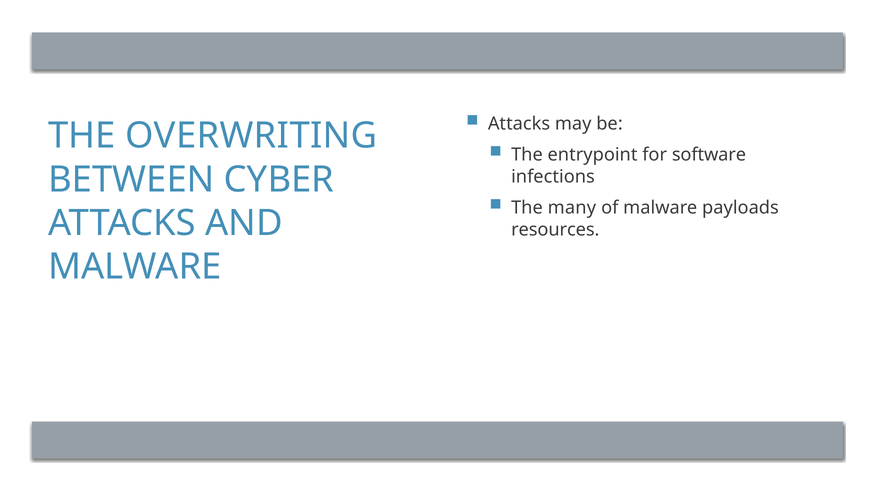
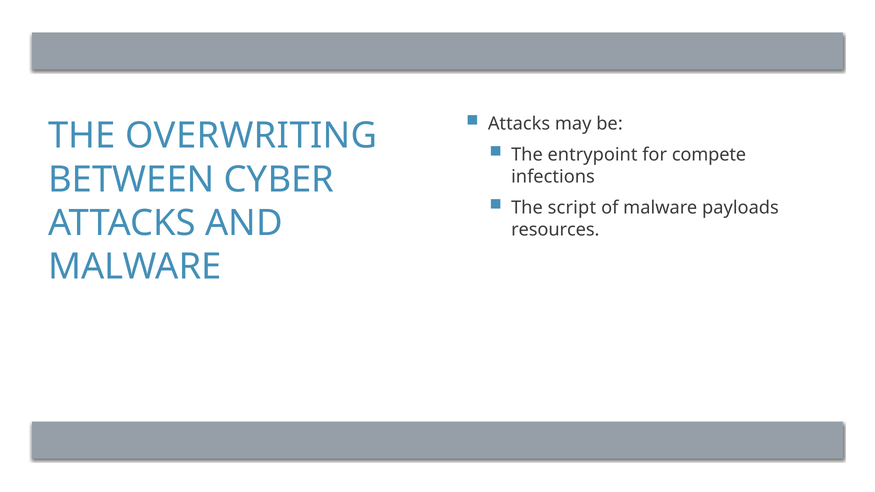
software: software -> compete (709, 155)
many: many -> script (572, 208)
